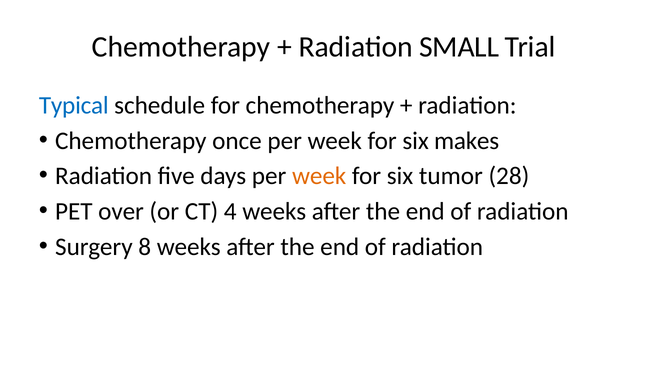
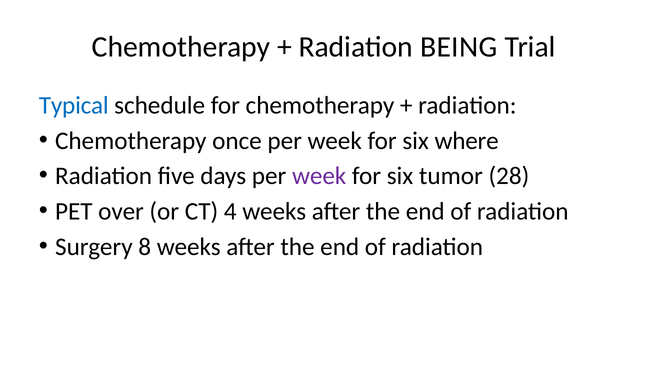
SMALL: SMALL -> BEING (459, 47)
makes: makes -> where (467, 140)
week colour: orange -> purple (319, 176)
